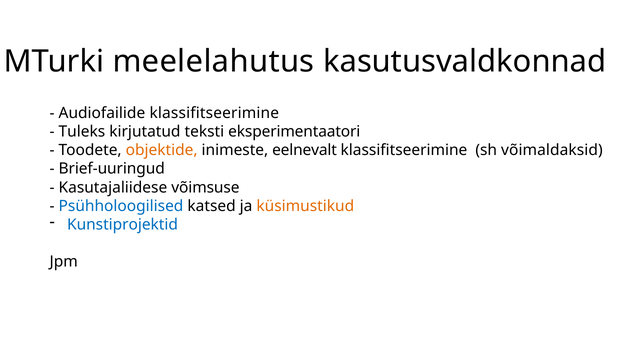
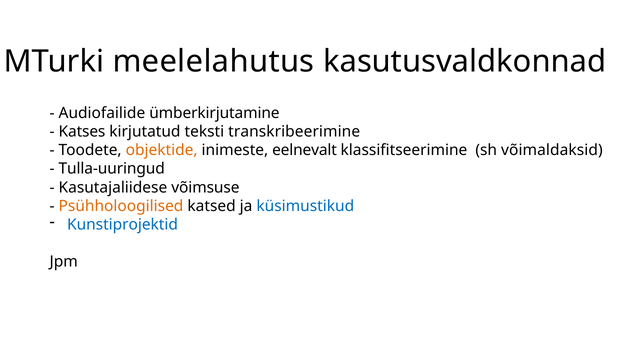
Audiofailide klassifitseerimine: klassifitseerimine -> ümberkirjutamine (214, 113)
Tuleks: Tuleks -> Katses (82, 131)
eksperimentaatori: eksperimentaatori -> transkribeerimine (294, 131)
Brief-uuringud: Brief-uuringud -> Tulla-uuringud (112, 169)
Psühholoogilised colour: blue -> orange (121, 206)
küsimustikud colour: orange -> blue (305, 206)
